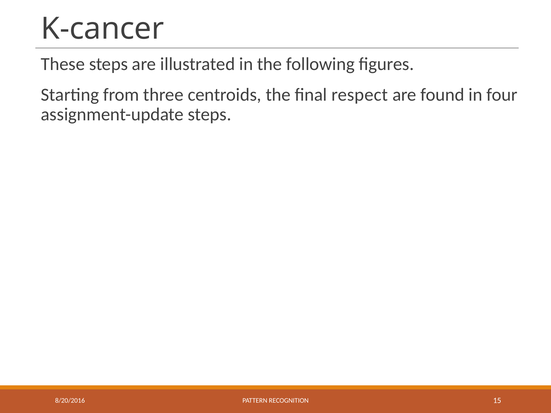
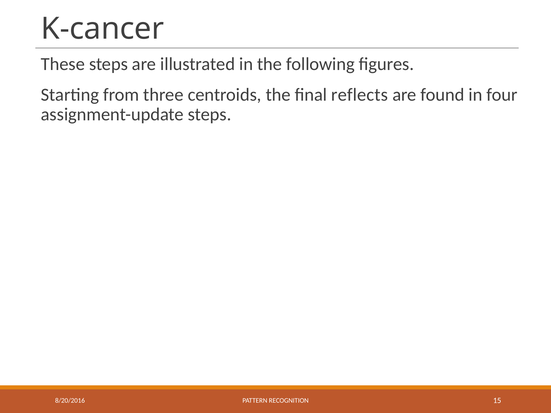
respect: respect -> reflects (360, 95)
